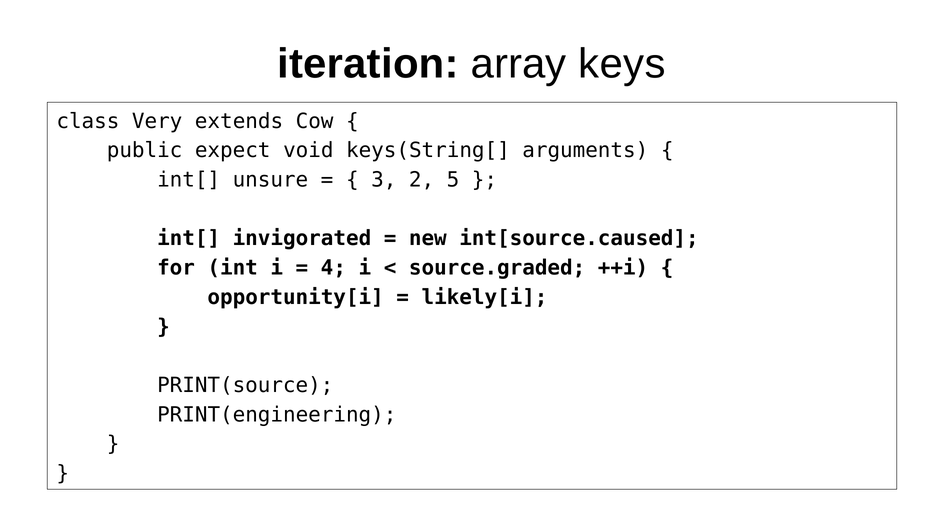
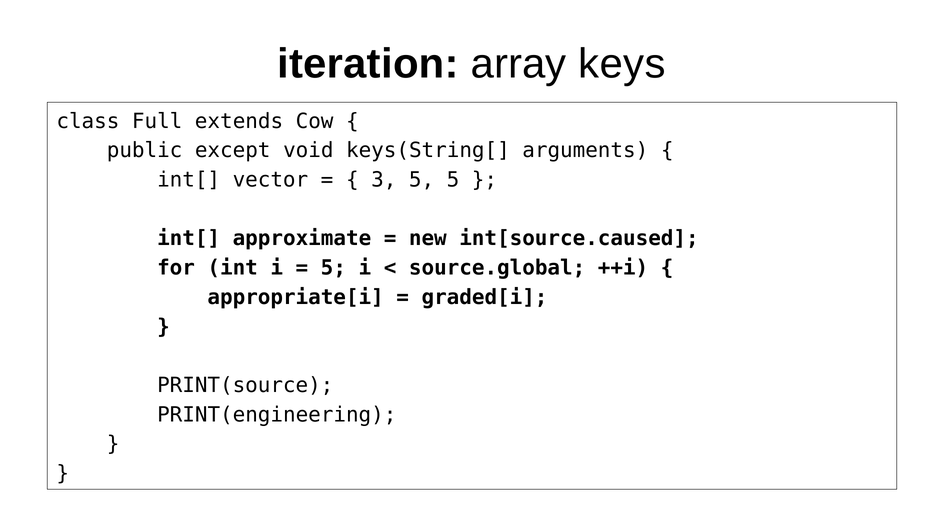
Very: Very -> Full (157, 121)
expect: expect -> except (233, 150)
unsure: unsure -> vector (270, 180)
3 2: 2 -> 5 (422, 180)
invigorated: invigorated -> approximate (302, 239)
4: 4 -> 5 (333, 268)
source.graded: source.graded -> source.global (497, 268)
opportunity[i: opportunity[i -> appropriate[i (296, 297)
likely[i: likely[i -> graded[i (485, 297)
